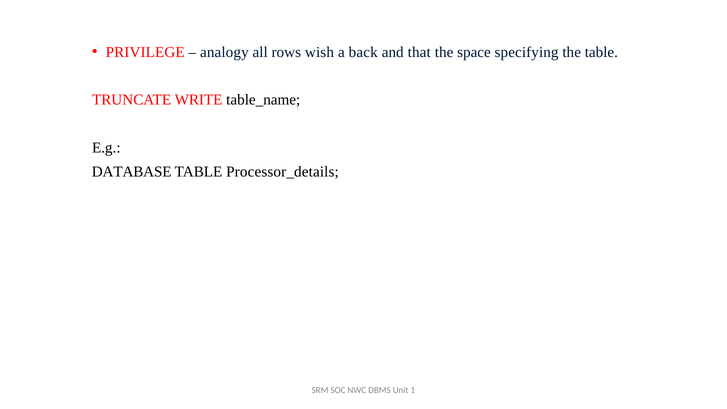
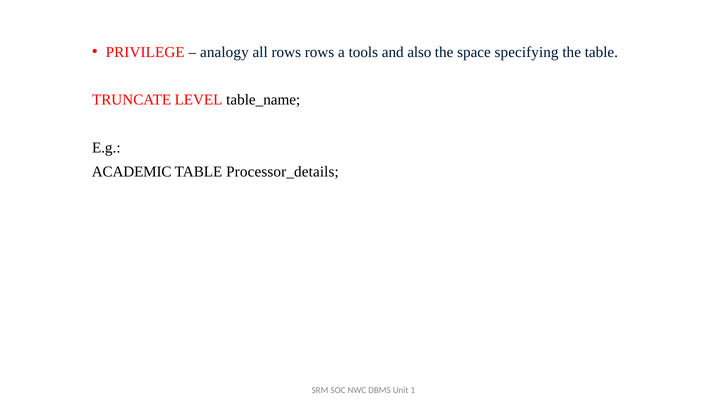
rows wish: wish -> rows (320, 52)
back: back -> tools (363, 52)
that: that -> also (419, 52)
WRITE: WRITE -> LEVEL (199, 100)
DATABASE: DATABASE -> ACADEMIC (132, 172)
